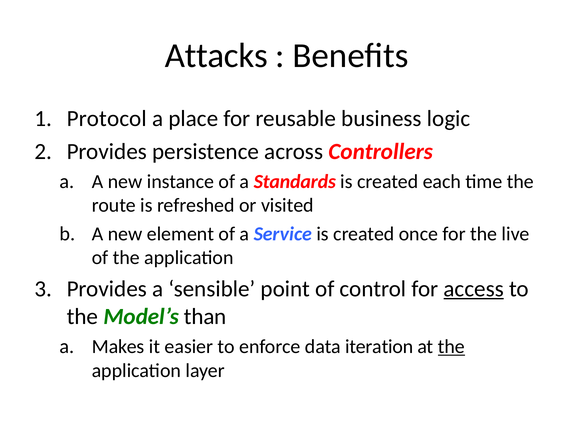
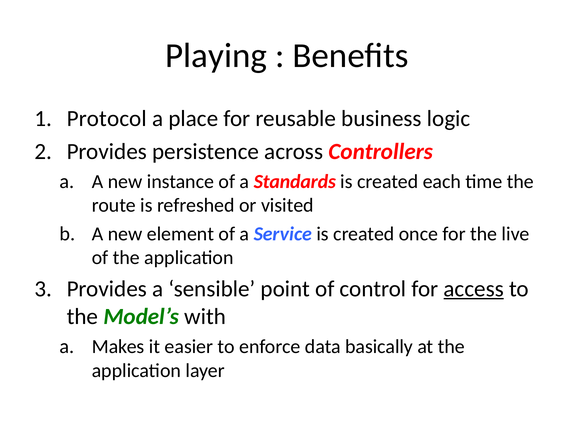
Attacks: Attacks -> Playing (216, 56)
than: than -> with (205, 317)
iteration: iteration -> basically (379, 347)
the underline: present -> none (451, 347)
